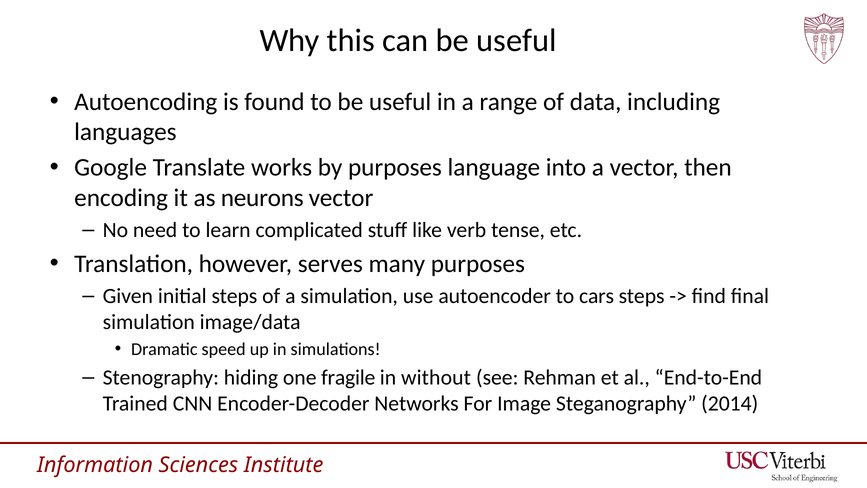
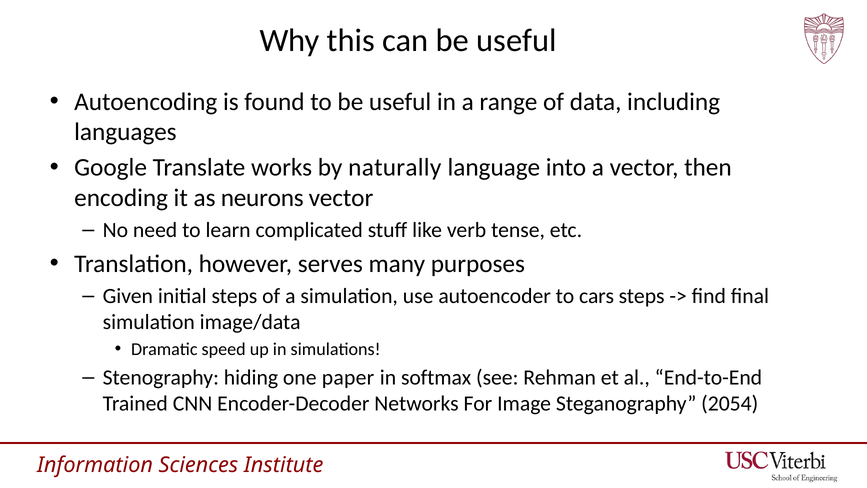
by purposes: purposes -> naturally (395, 167)
fragile: fragile -> paper (348, 378)
without: without -> softmax (436, 378)
2014: 2014 -> 2054 (730, 404)
